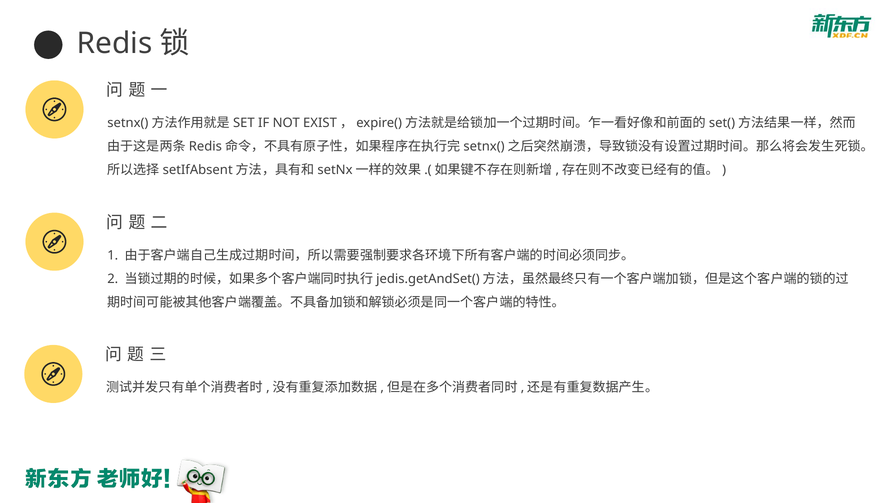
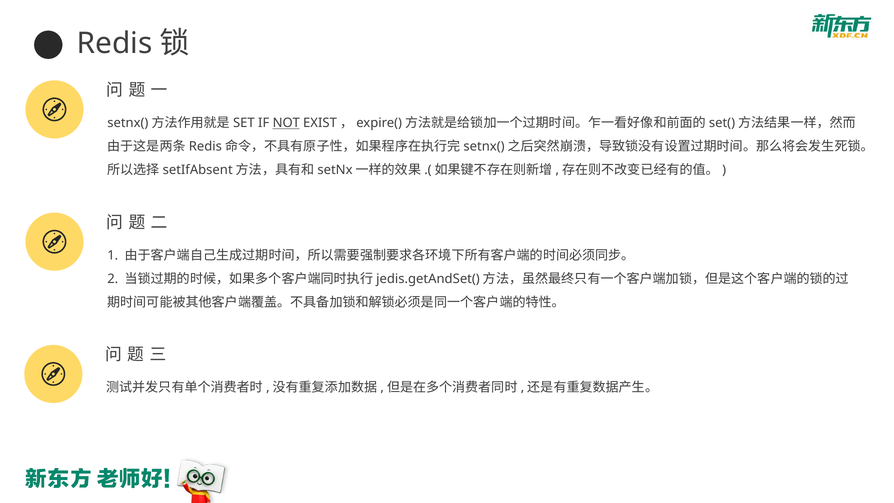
NOT underline: none -> present (286, 123)
